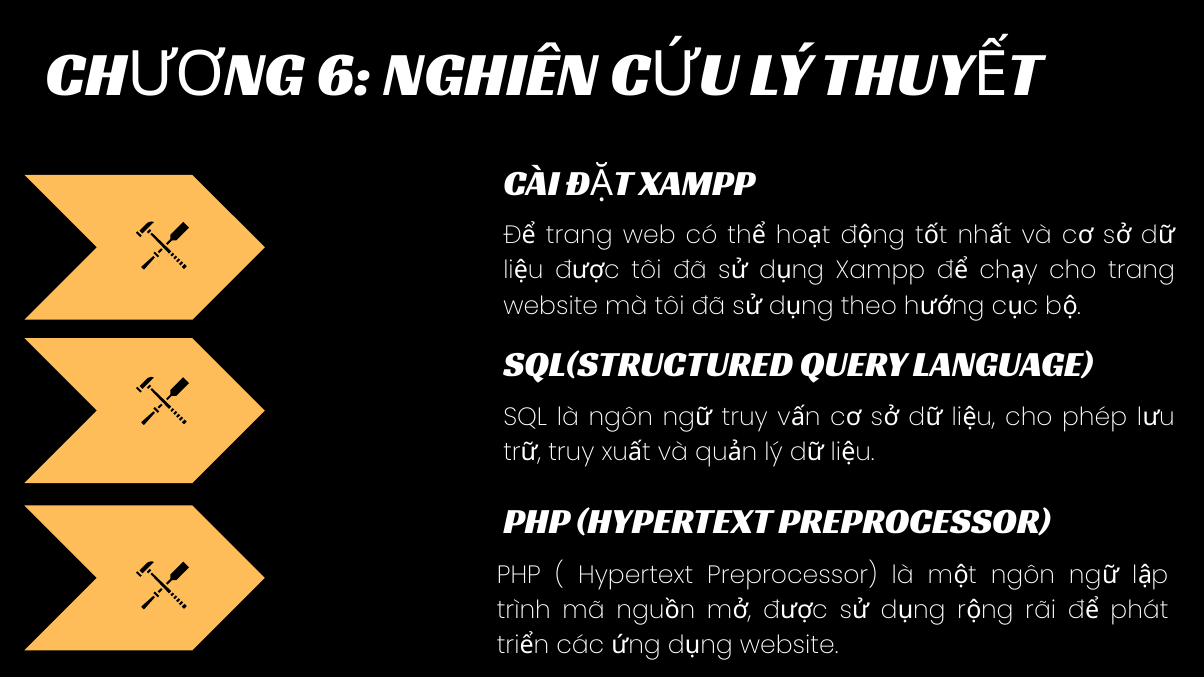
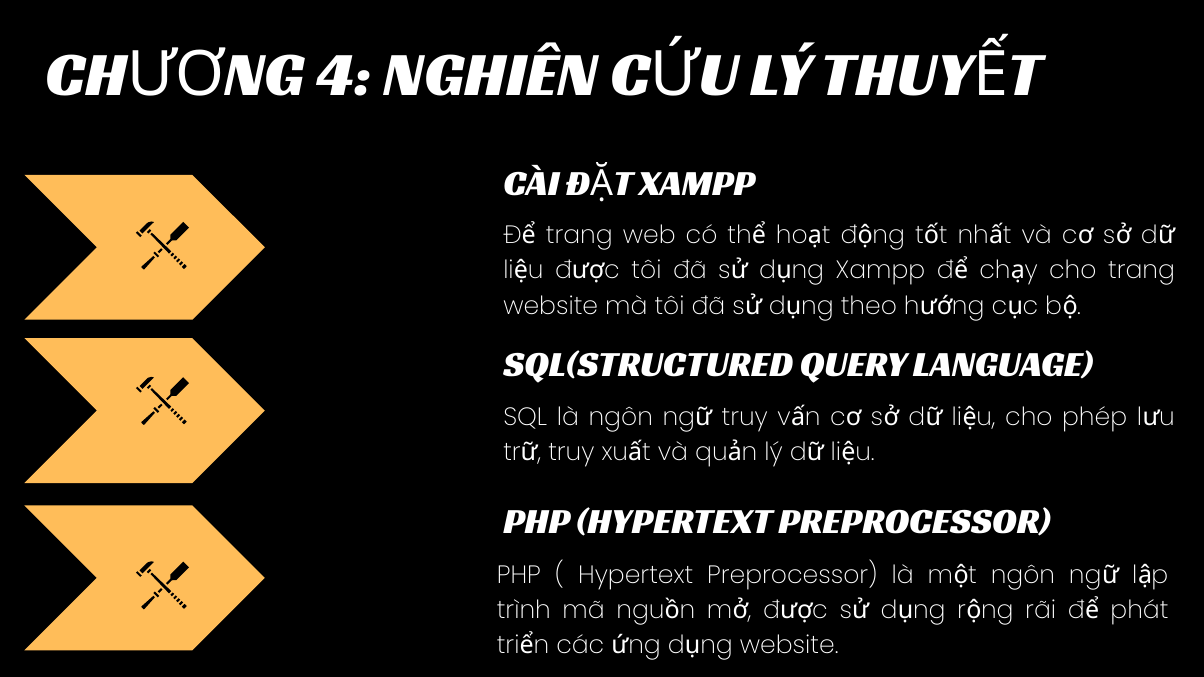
6: 6 -> 4 (345, 75)
